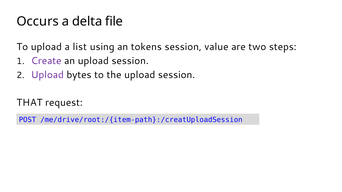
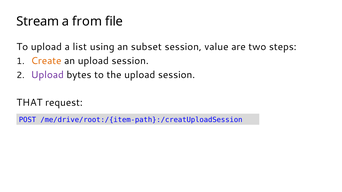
Occurs: Occurs -> Stream (38, 21)
delta: delta -> from (87, 21)
tokens: tokens -> subset (146, 47)
Create colour: purple -> orange (46, 61)
